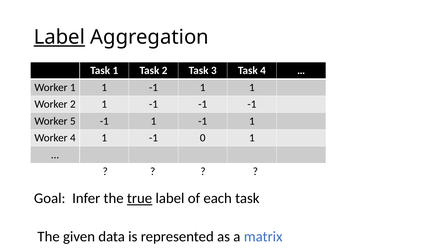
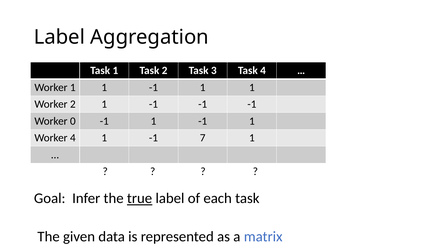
Label underline: present -> none (59, 37)
5: 5 -> 0 (73, 121)
0: 0 -> 7 (203, 138)
